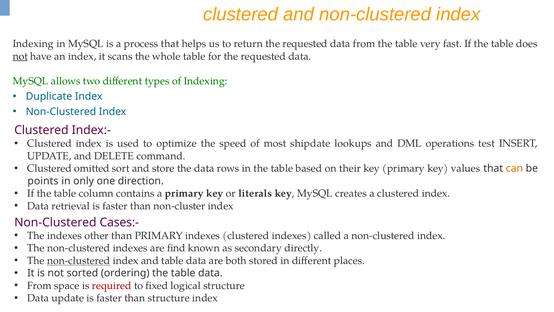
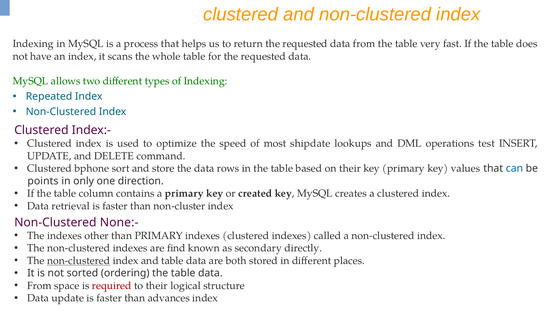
not underline: present -> none (20, 56)
Duplicate: Duplicate -> Repeated (49, 96)
omitted: omitted -> bphone (92, 168)
can colour: orange -> blue (514, 168)
literals: literals -> created (255, 193)
Cases:-: Cases:- -> None:- (119, 222)
to fixed: fixed -> their (157, 285)
than structure: structure -> advances (169, 298)
